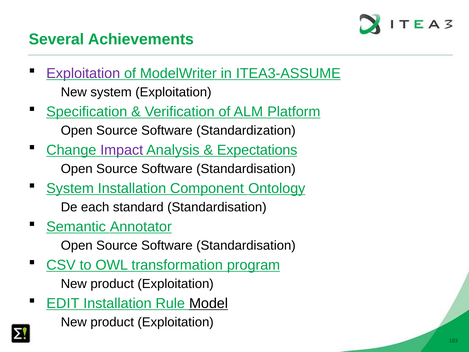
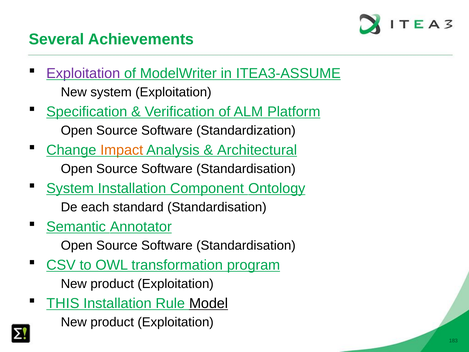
Impact colour: purple -> orange (122, 150)
Expectations: Expectations -> Architectural (257, 150)
EDIT: EDIT -> THIS (63, 303)
